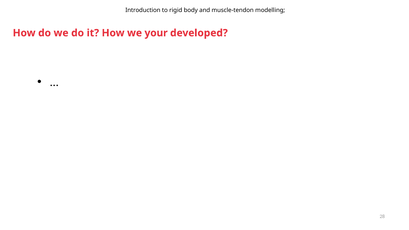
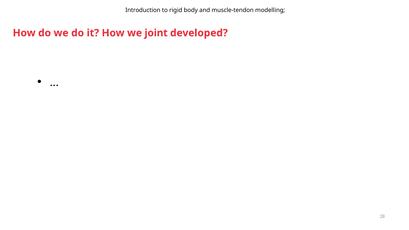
your: your -> joint (156, 33)
